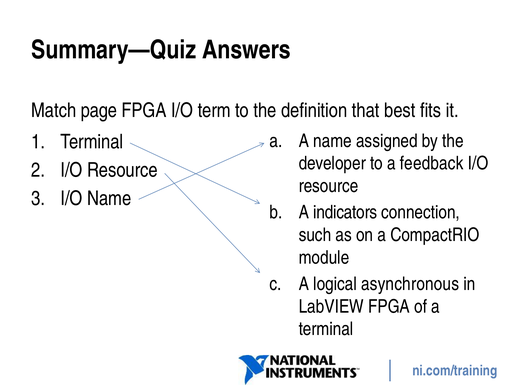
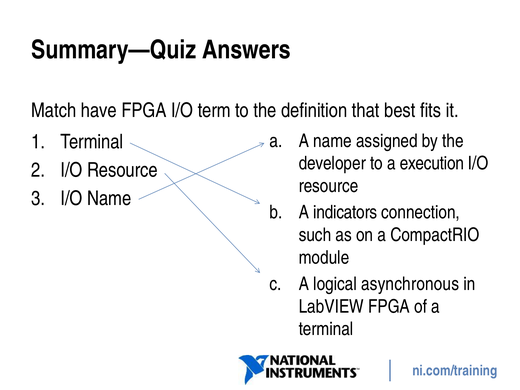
page: page -> have (99, 110)
feedback: feedback -> execution (432, 163)
